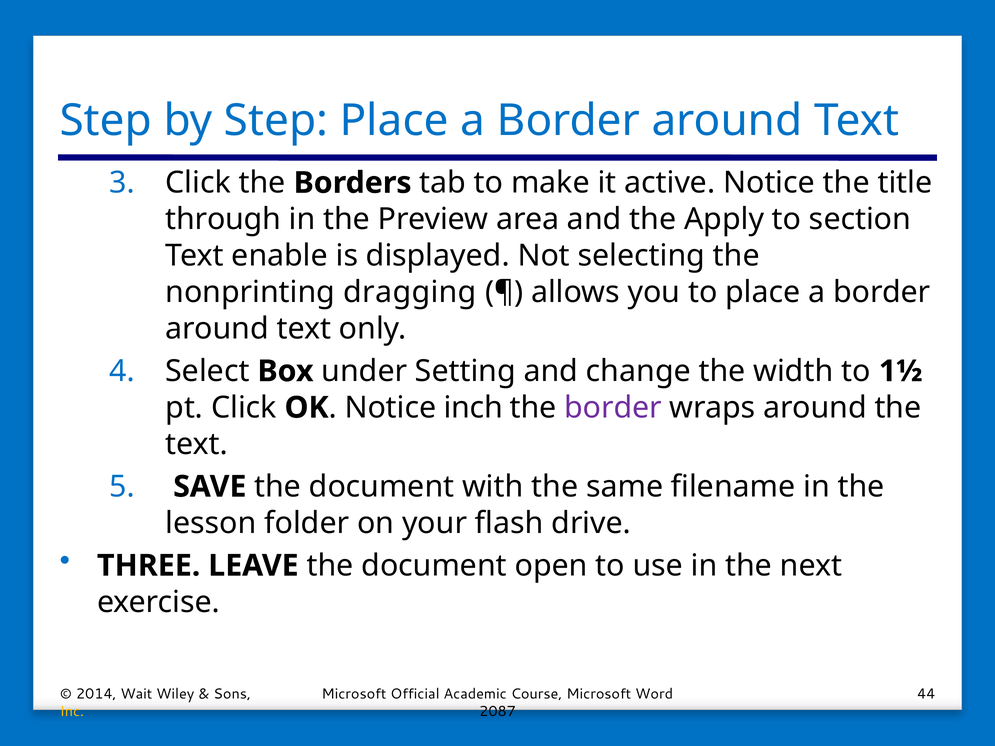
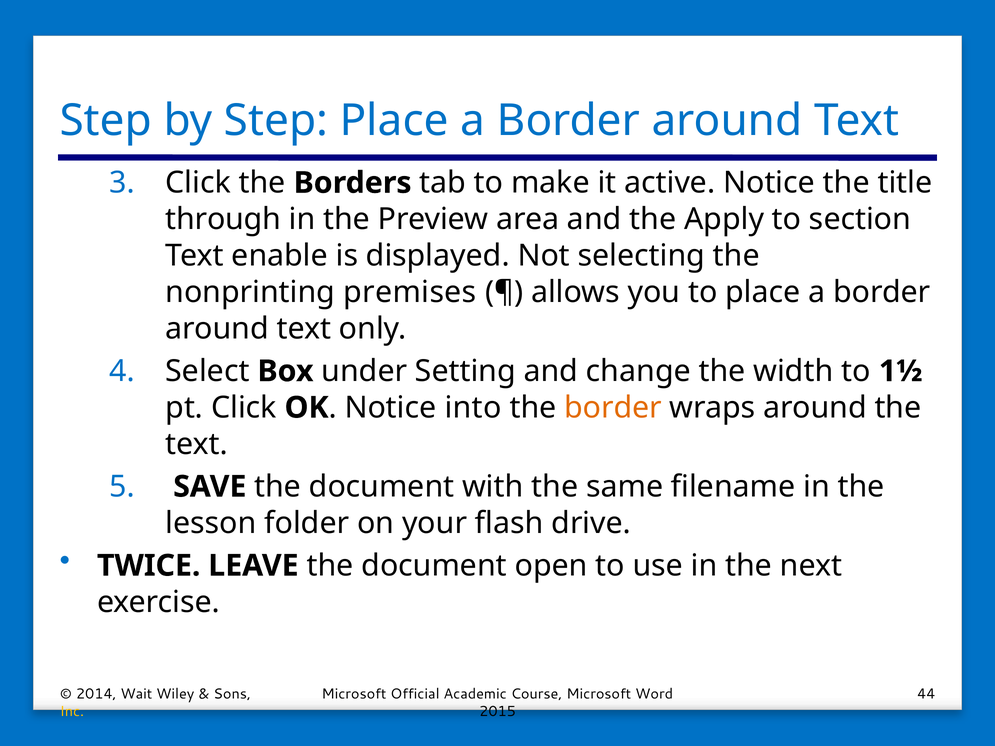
dragging: dragging -> premises (410, 292)
inch: inch -> into (473, 408)
border colour: purple -> orange (613, 408)
THREE: THREE -> TWICE (149, 566)
2087: 2087 -> 2015 (498, 712)
